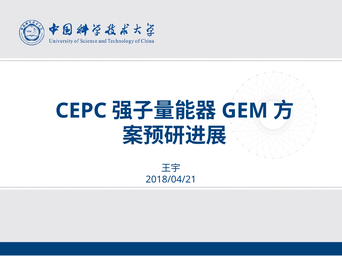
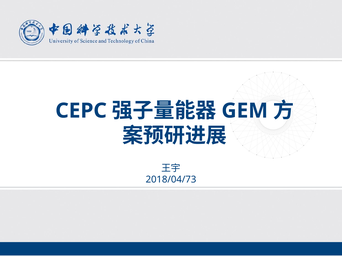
2018/04/21: 2018/04/21 -> 2018/04/73 (171, 180)
